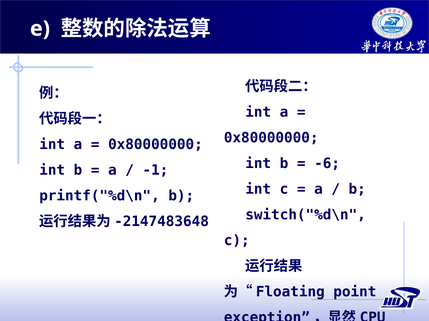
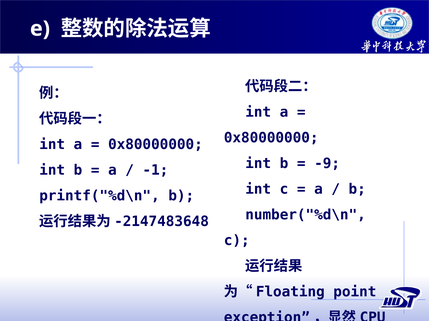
-6: -6 -> -9 (327, 164)
switch("%d\n: switch("%d\n -> number("%d\n (306, 215)
